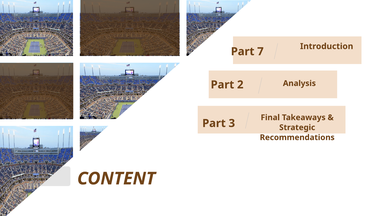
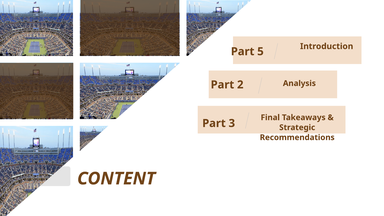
7: 7 -> 5 (260, 52)
